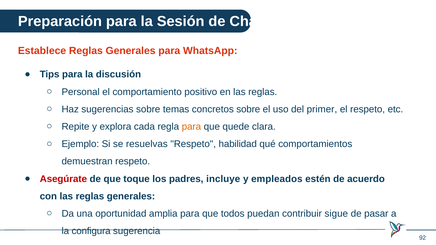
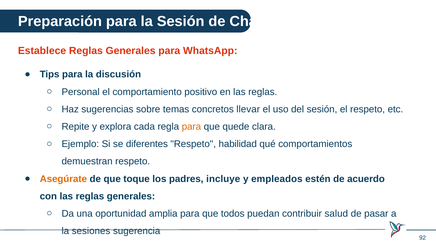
concretos sobre: sobre -> llevar (248, 109)
del primer: primer -> sesión (322, 109)
resuelvas: resuelvas -> diferentes (147, 144)
Asegúrate colour: red -> orange (63, 179)
sigue: sigue -> salud (336, 214)
configura: configura -> sesiones (91, 231)
